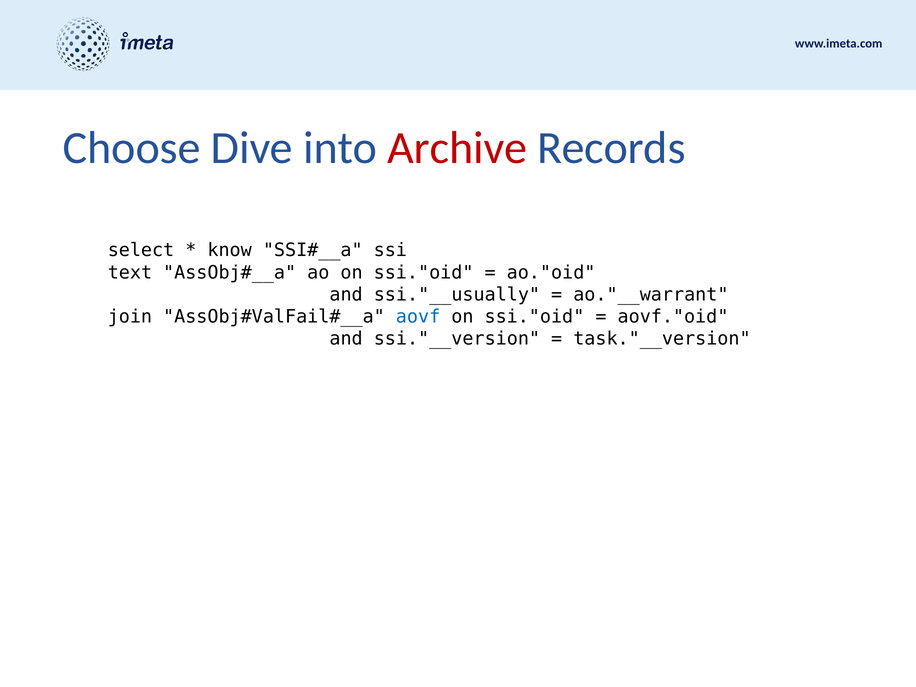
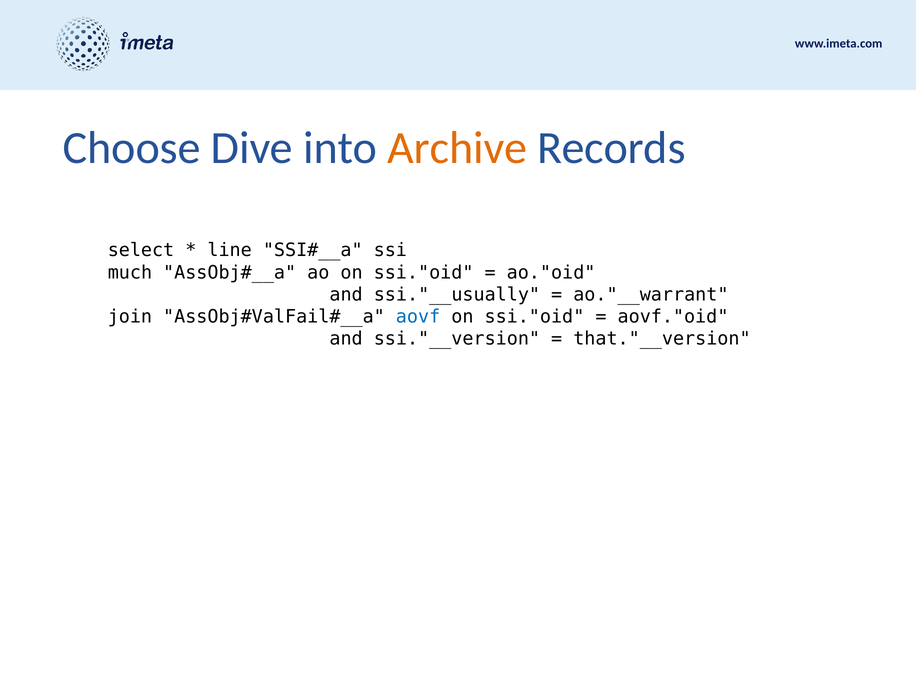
Archive colour: red -> orange (457, 148)
know: know -> line (230, 250)
text: text -> much (130, 272)
task."__version: task."__version -> that."__version (662, 339)
